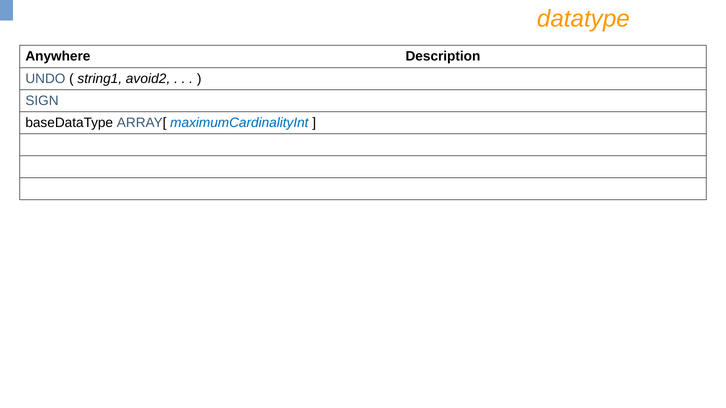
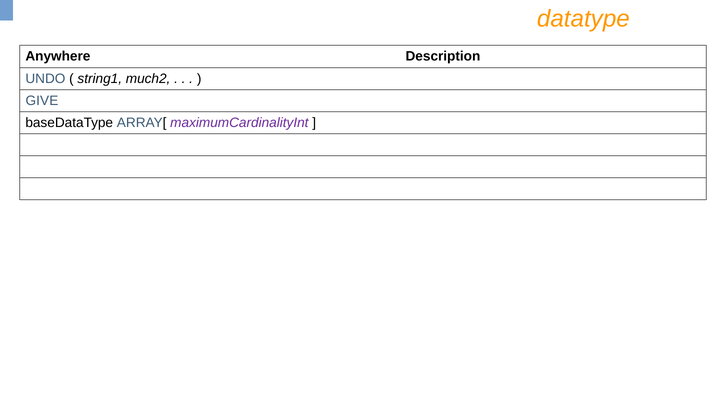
avoid2: avoid2 -> much2 (148, 79)
SIGN: SIGN -> GIVE (42, 101)
maximumCardinalityInt colour: blue -> purple (239, 123)
